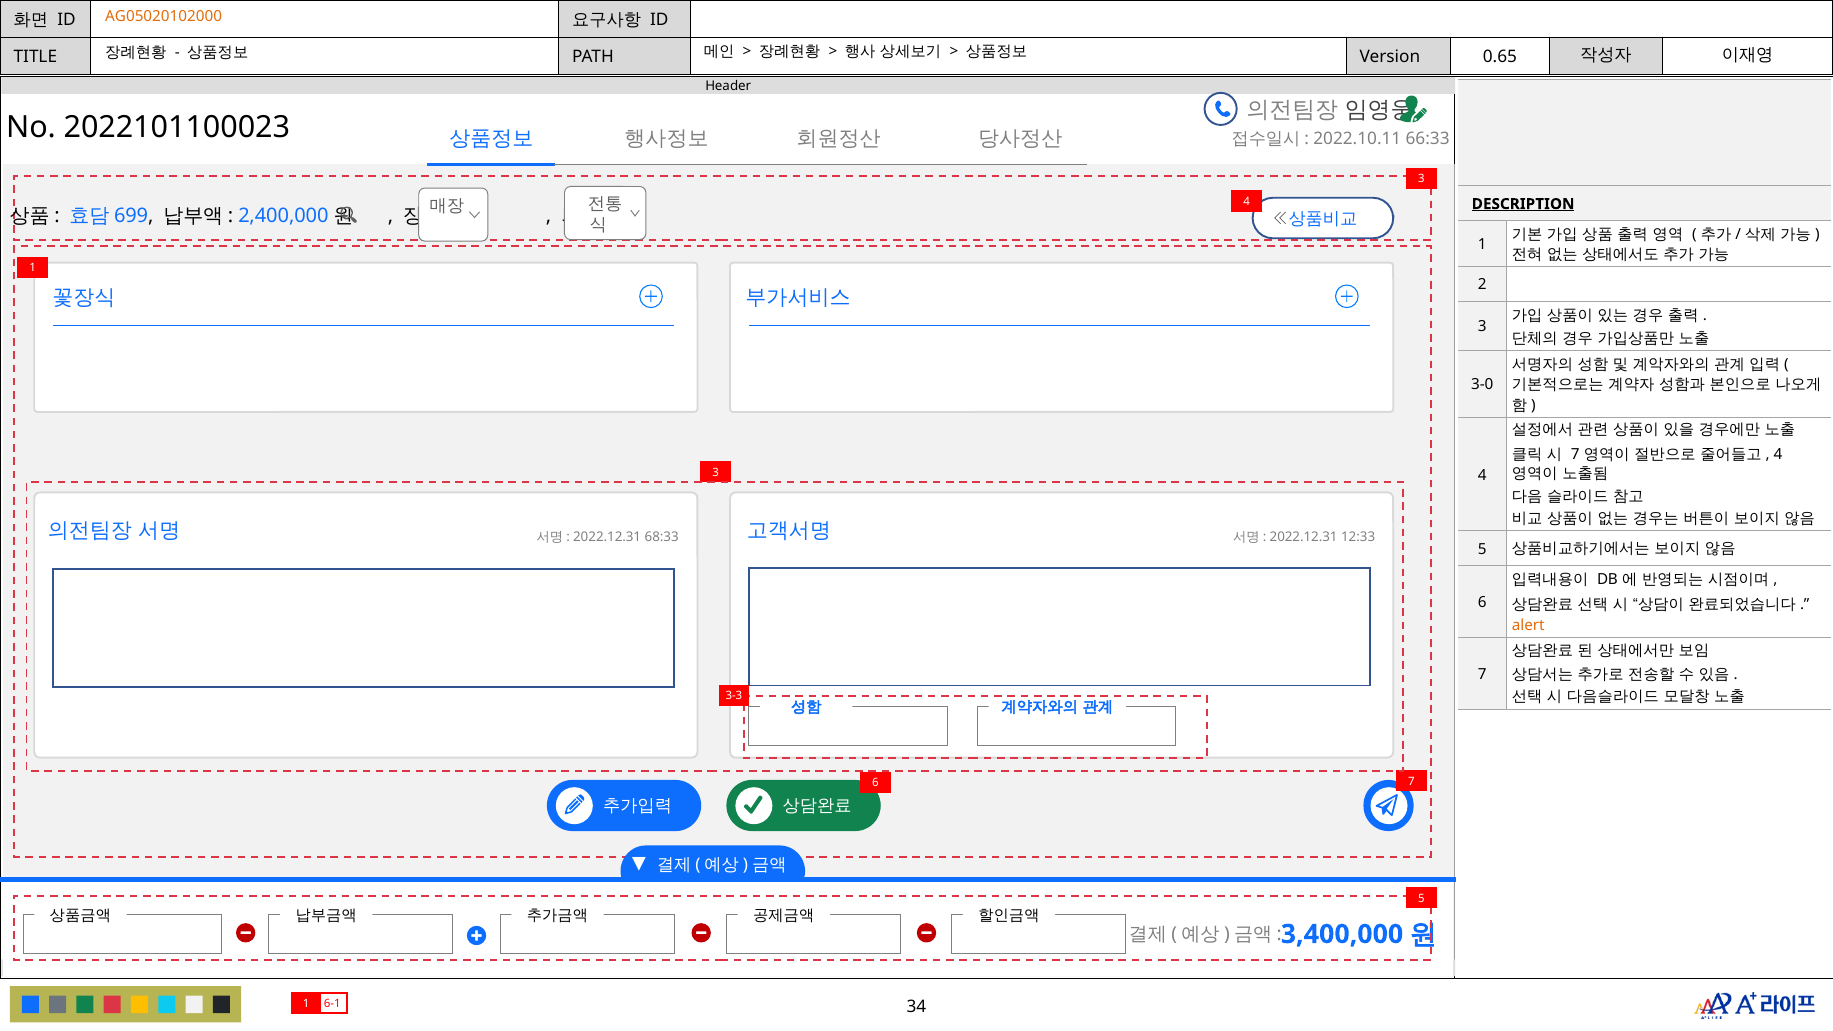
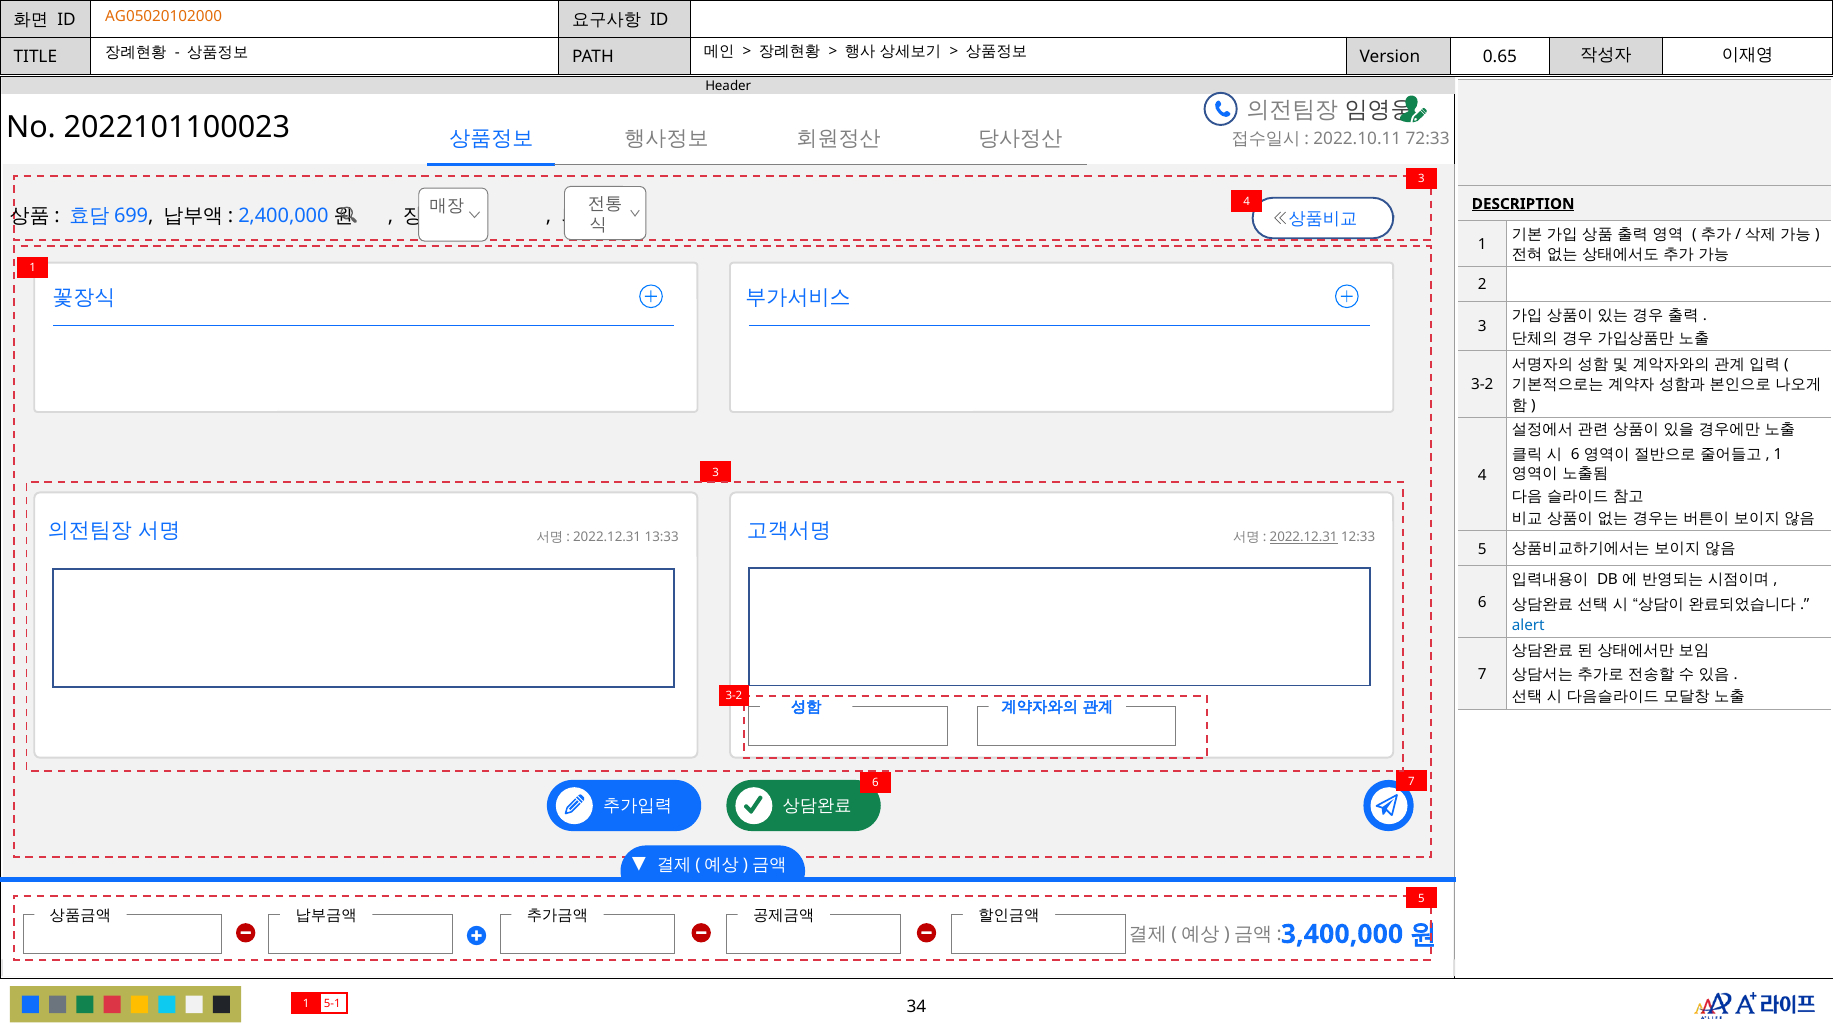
66:33: 66:33 -> 72:33 (1428, 138)
3-0: 3-0 -> 3-2 (1482, 385)
7: 7 -> 6 (1575, 454)
4: 4 -> 1 (1778, 454)
68:33: 68:33 -> 13:33 (662, 537)
2022.12.31 underline: none -> present (1304, 537)
alert colour: orange -> blue (1528, 625)
3-3: 3-3 -> 3-2 (734, 696)
6-1: 6-1 -> 5-1 (332, 1004)
